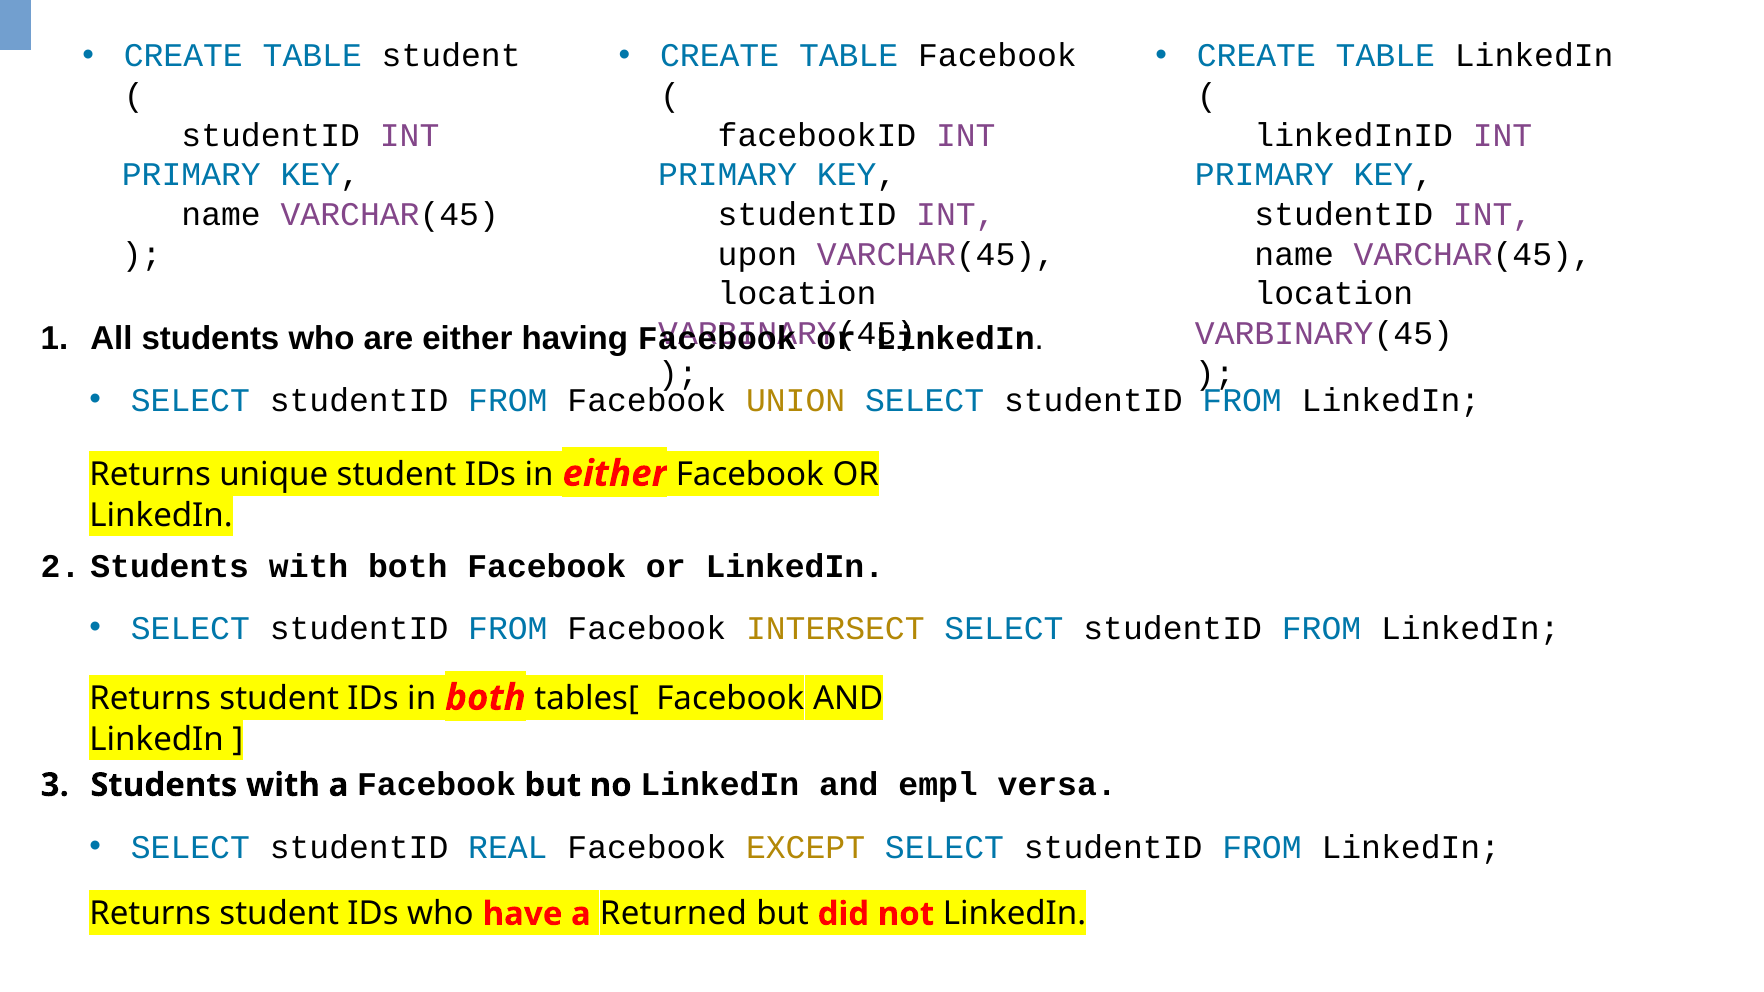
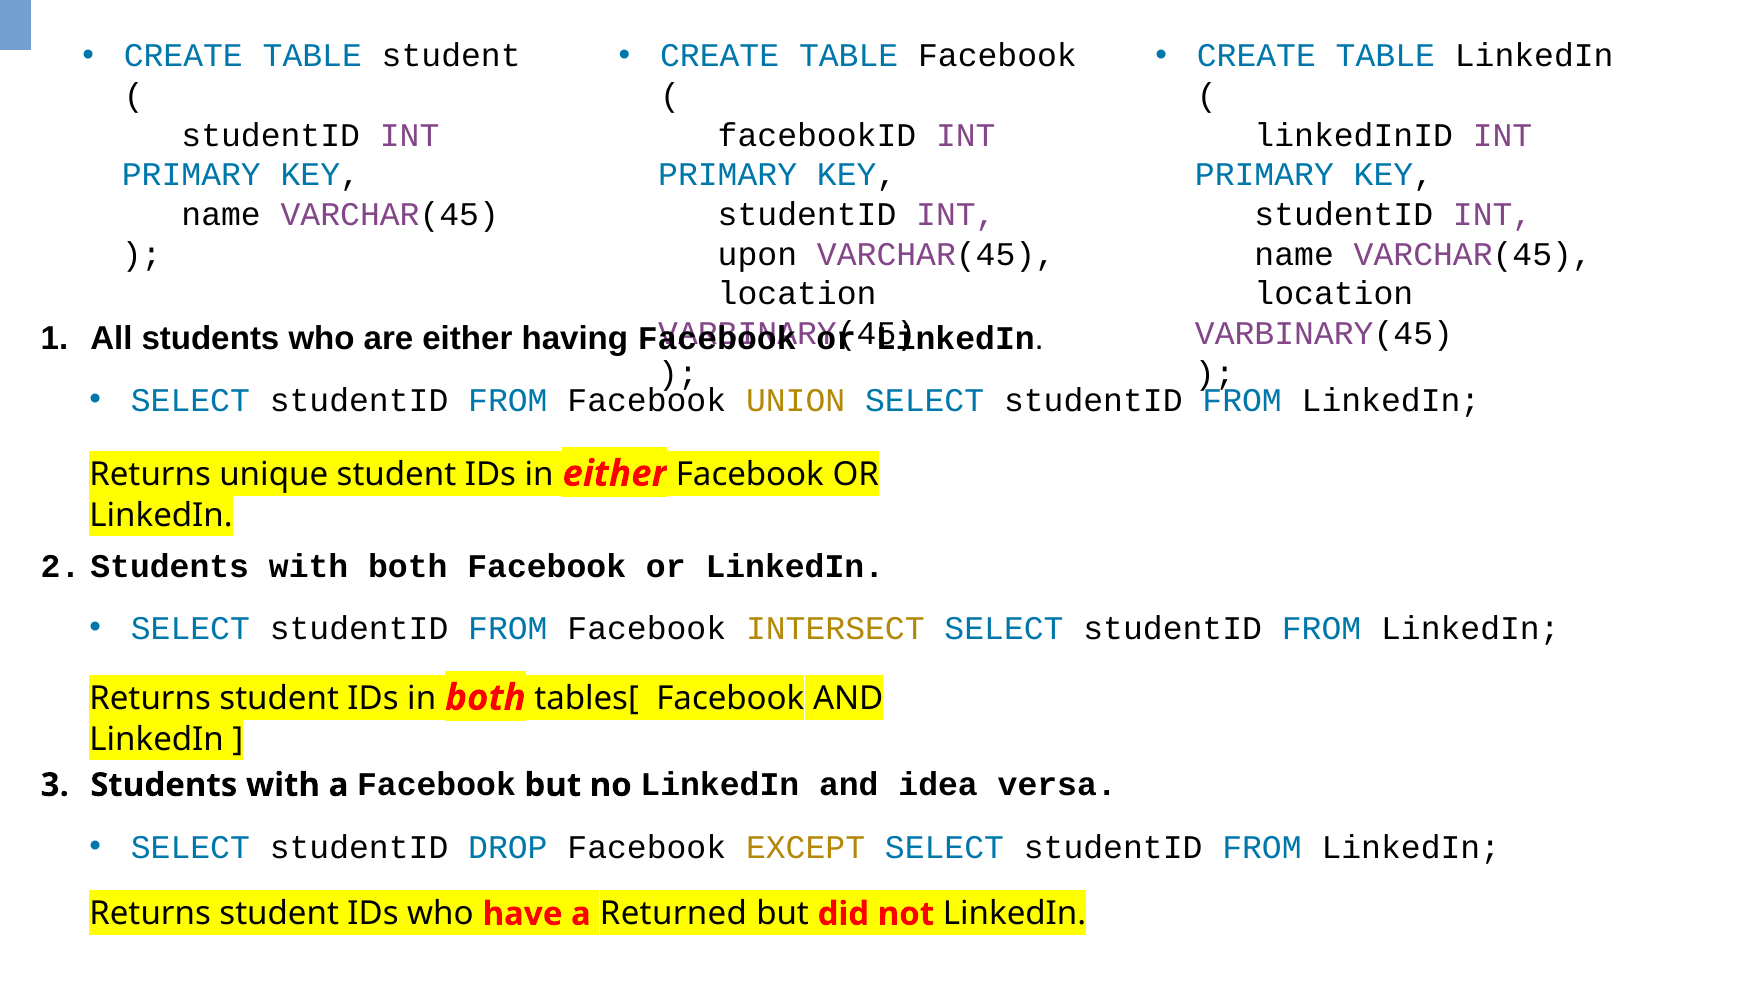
empl: empl -> idea (938, 785)
REAL: REAL -> DROP (508, 848)
